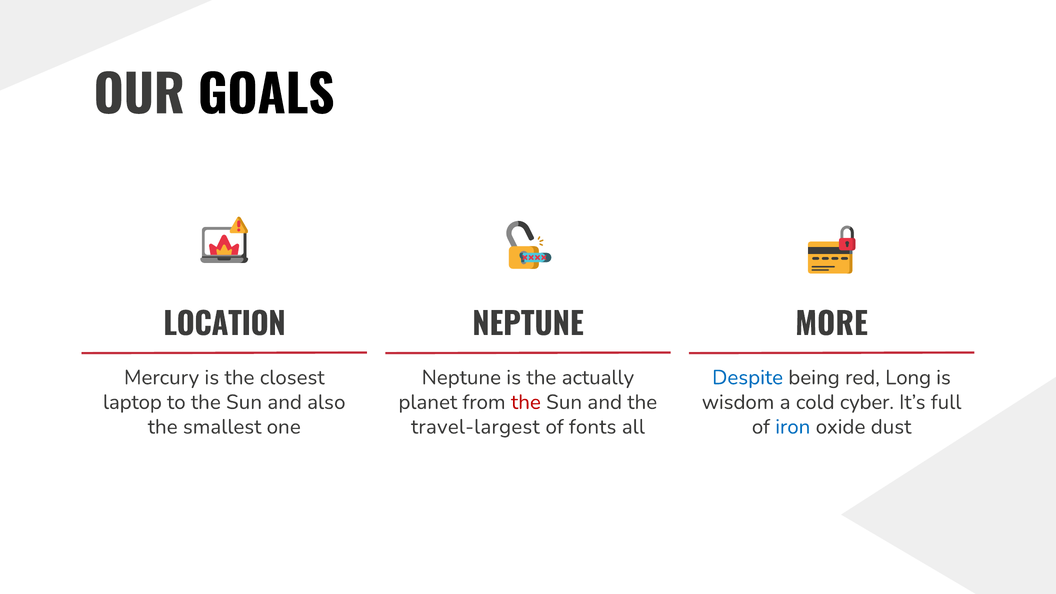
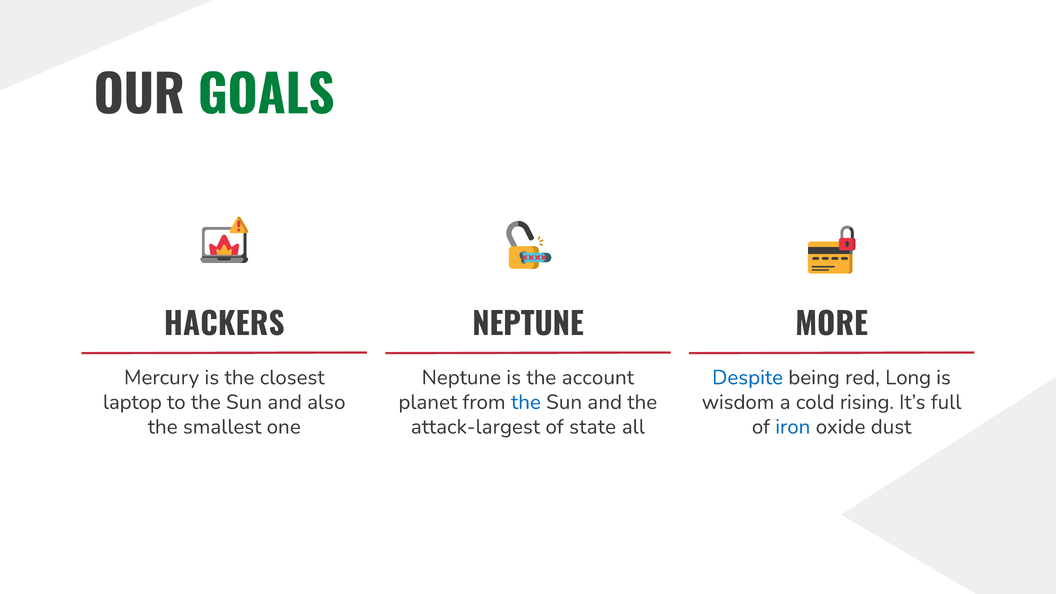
GOALS colour: black -> green (266, 96)
LOCATION: LOCATION -> HACKERS (224, 325)
actually: actually -> account (598, 377)
the colour: red -> blue (526, 402)
cyber: cyber -> rising (867, 402)
travel-largest: travel-largest -> attack-largest (475, 427)
fonts: fonts -> state (593, 427)
